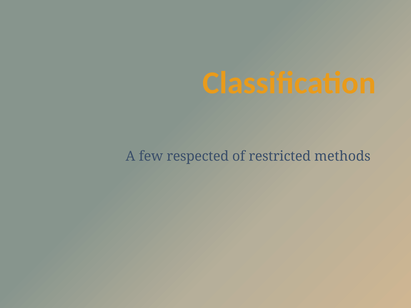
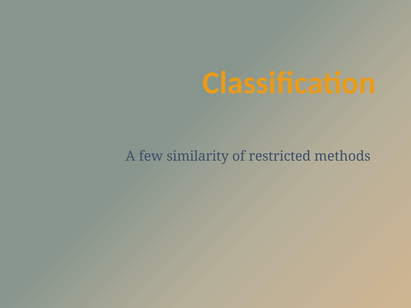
respected: respected -> similarity (198, 156)
